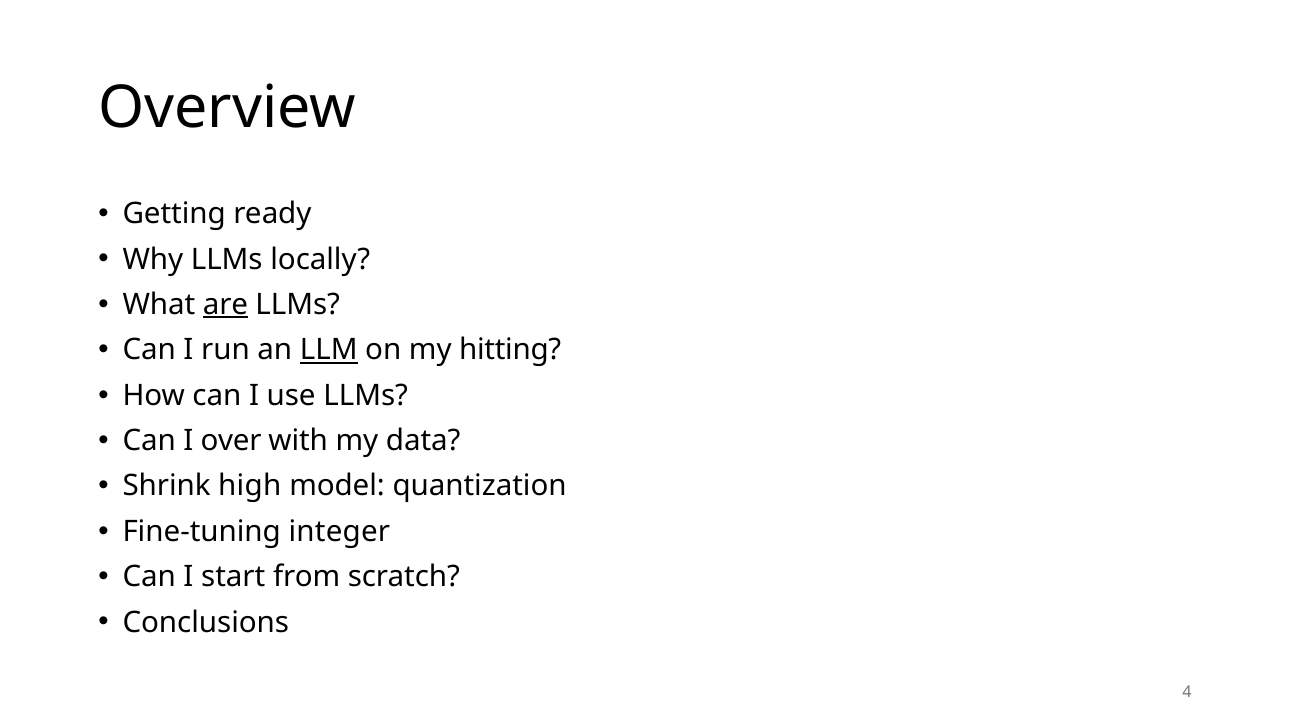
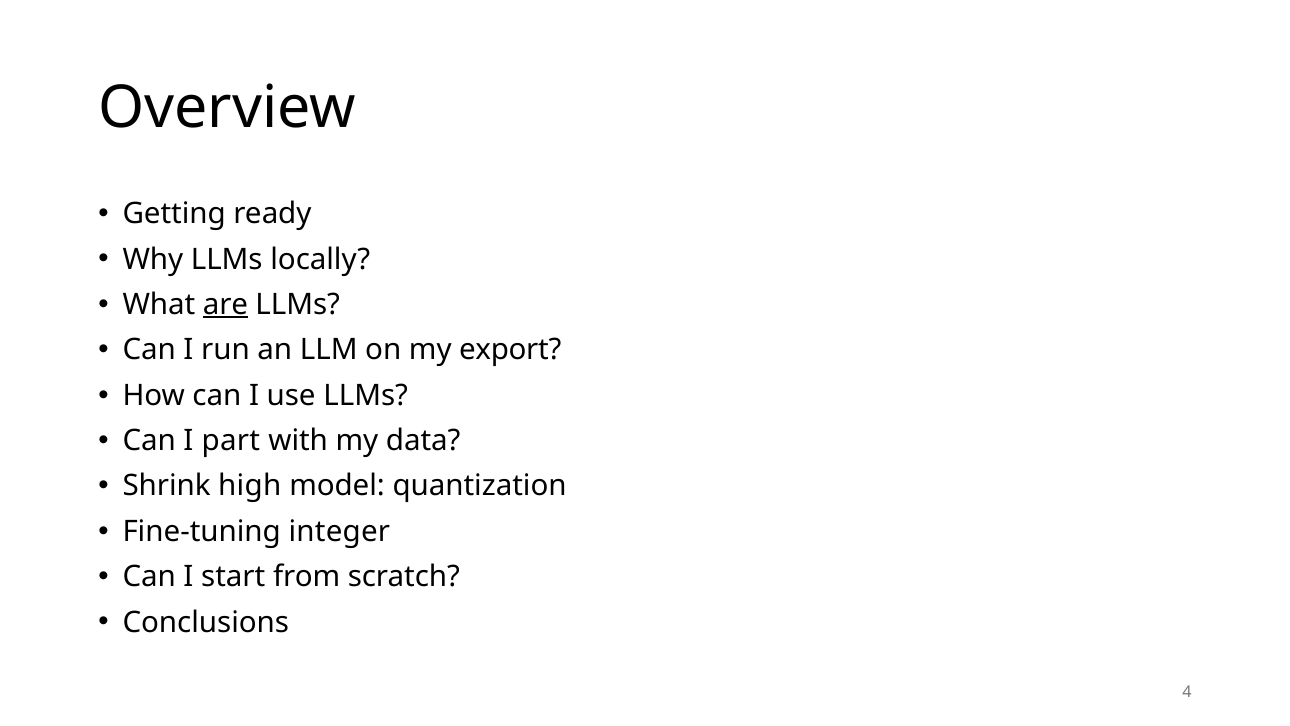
LLM underline: present -> none (329, 350)
hitting: hitting -> export (510, 350)
over: over -> part (231, 441)
